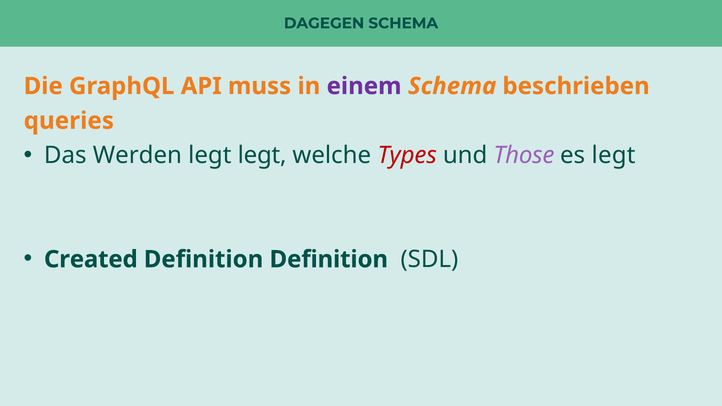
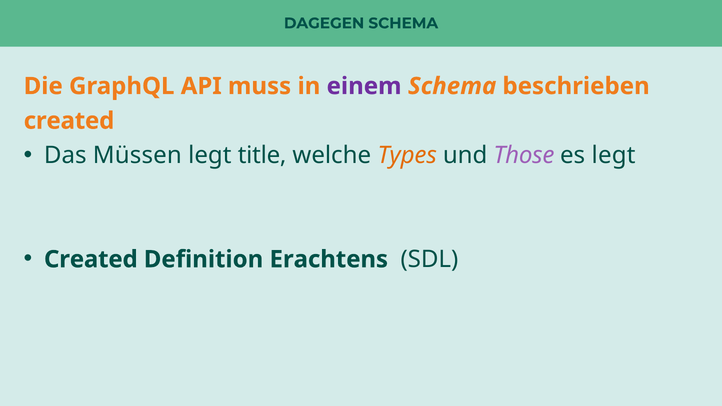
queries: queries -> created (69, 121)
Werden: Werden -> Müssen (137, 155)
legt legt: legt -> title (262, 155)
Types colour: red -> orange (407, 155)
Definition Definition: Definition -> Erachtens (329, 259)
